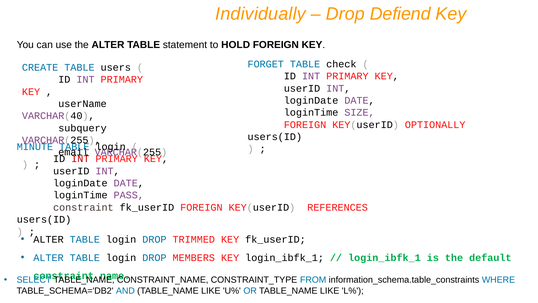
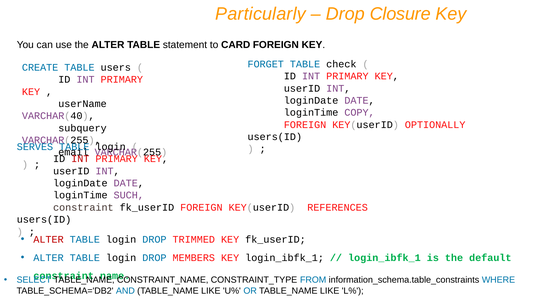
Individually: Individually -> Particularly (261, 14)
Defiend: Defiend -> Closure (400, 14)
HOLD: HOLD -> CARD (236, 45)
SIZE: SIZE -> COPY (360, 112)
MINUTE: MINUTE -> SERVES (35, 147)
PASS: PASS -> SUCH (129, 195)
ALTER colour: black -> red (49, 239)
